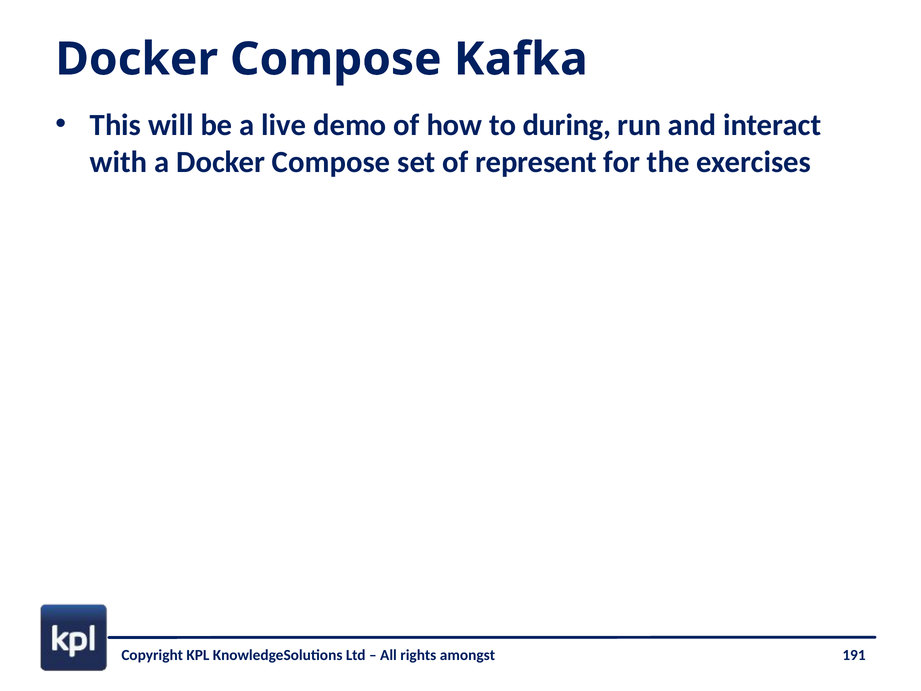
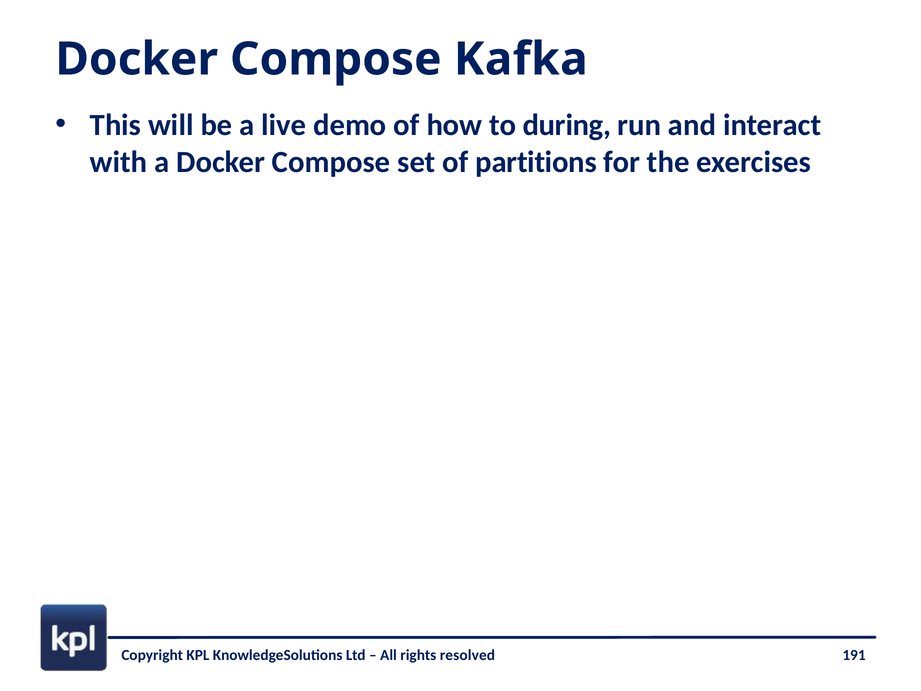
represent: represent -> partitions (536, 162)
amongst: amongst -> resolved (467, 655)
